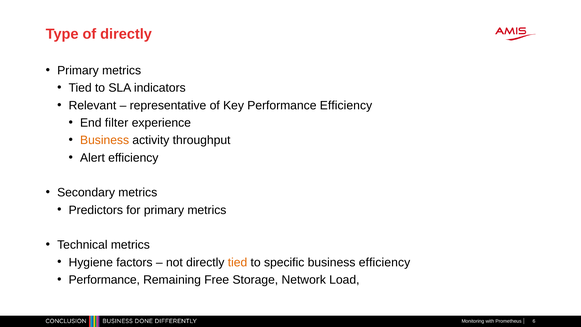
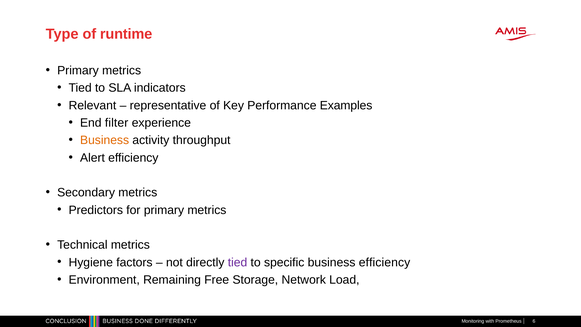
of directly: directly -> runtime (126, 34)
Performance Efficiency: Efficiency -> Examples (346, 105)
tied colour: orange -> purple (238, 262)
Performance: Performance -> Environment (104, 280)
